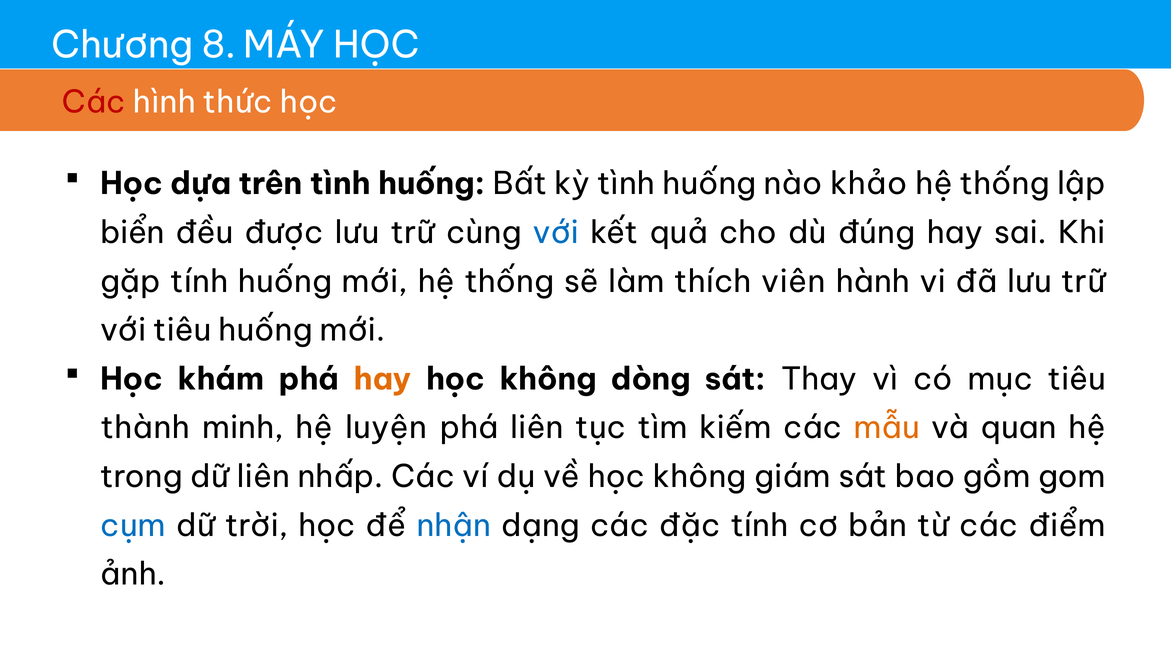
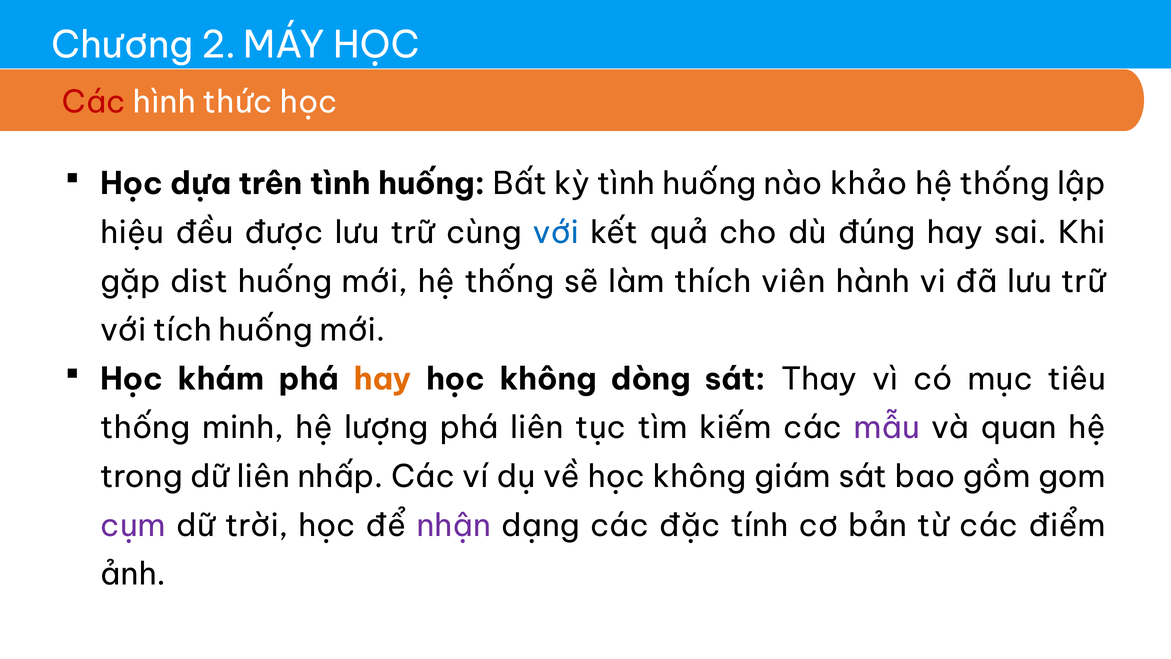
8: 8 -> 2 (219, 45)
biển: biển -> hiệu (132, 233)
gặp tính: tính -> dist (199, 282)
với tiêu: tiêu -> tích (183, 330)
thành: thành -> thống (145, 428)
luyện: luyện -> lượng (386, 428)
mẫu colour: orange -> purple (887, 428)
cụm colour: blue -> purple (133, 525)
nhận colour: blue -> purple (454, 525)
